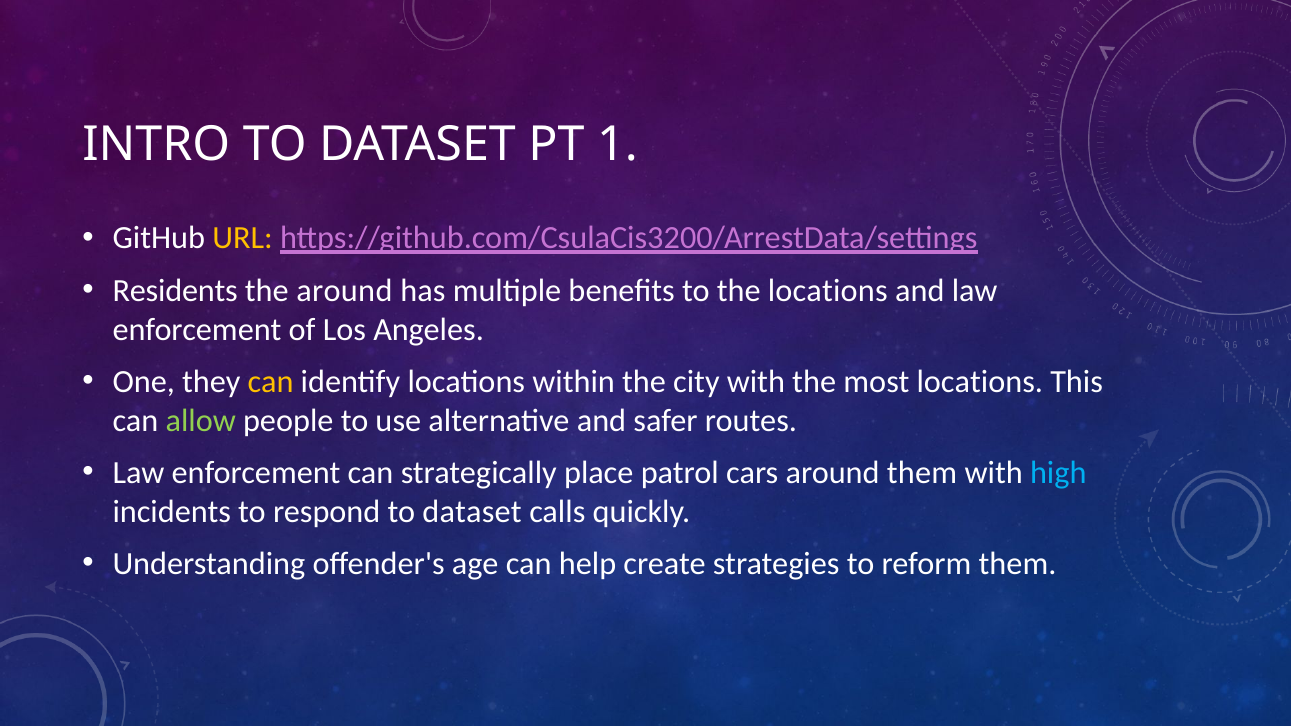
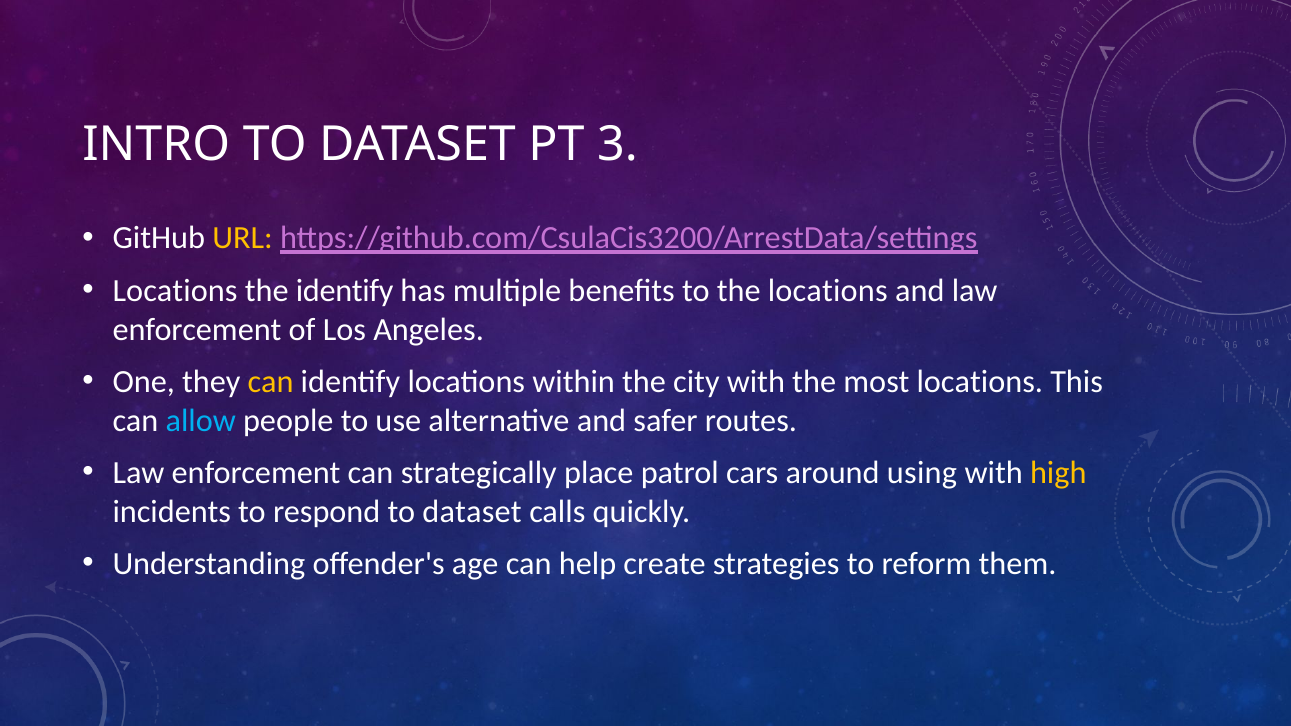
1: 1 -> 3 (618, 145)
Residents: Residents -> Locations (175, 291)
the around: around -> identify (345, 291)
allow colour: light green -> light blue (201, 421)
around them: them -> using (922, 473)
high colour: light blue -> yellow (1058, 473)
